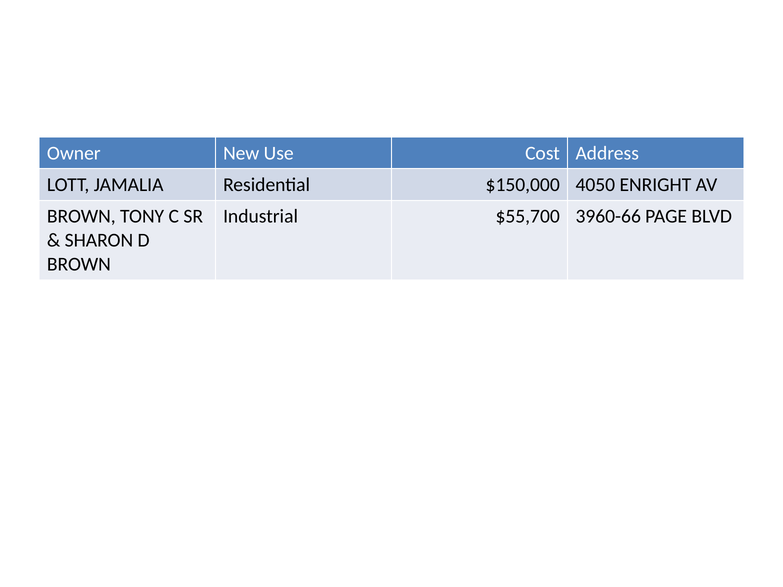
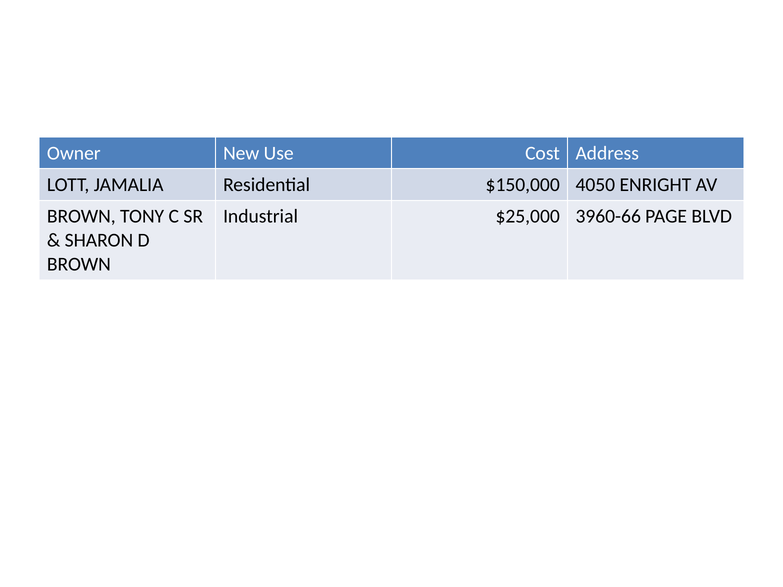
$55,700: $55,700 -> $25,000 (528, 217)
